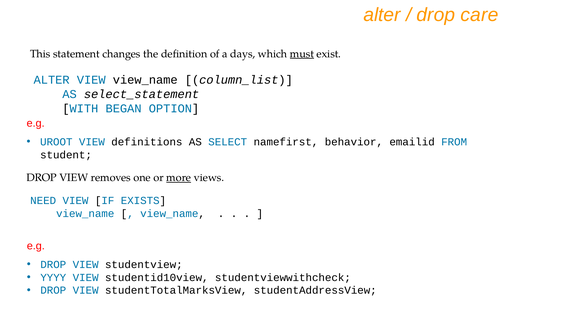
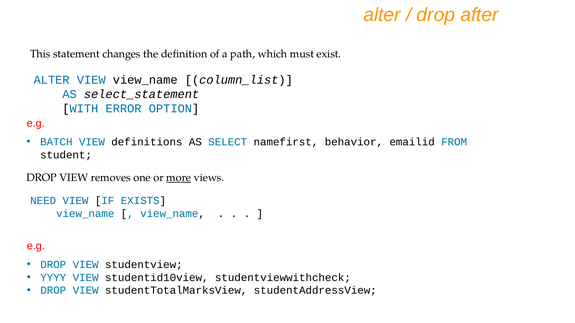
care: care -> after (480, 15)
days: days -> path (243, 54)
must underline: present -> none (302, 54)
BEGAN: BEGAN -> ERROR (124, 109)
UROOT: UROOT -> BATCH (56, 142)
